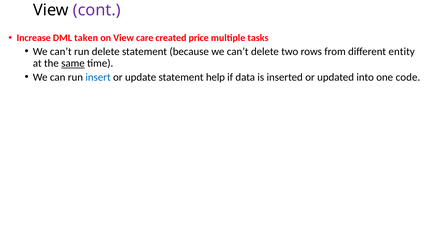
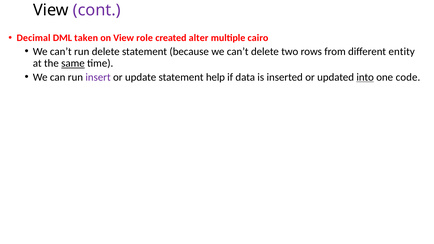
Increase: Increase -> Decimal (34, 38)
care: care -> role (145, 38)
price: price -> alter (199, 38)
tasks: tasks -> cairo (258, 38)
insert colour: blue -> purple (98, 77)
into underline: none -> present (365, 77)
